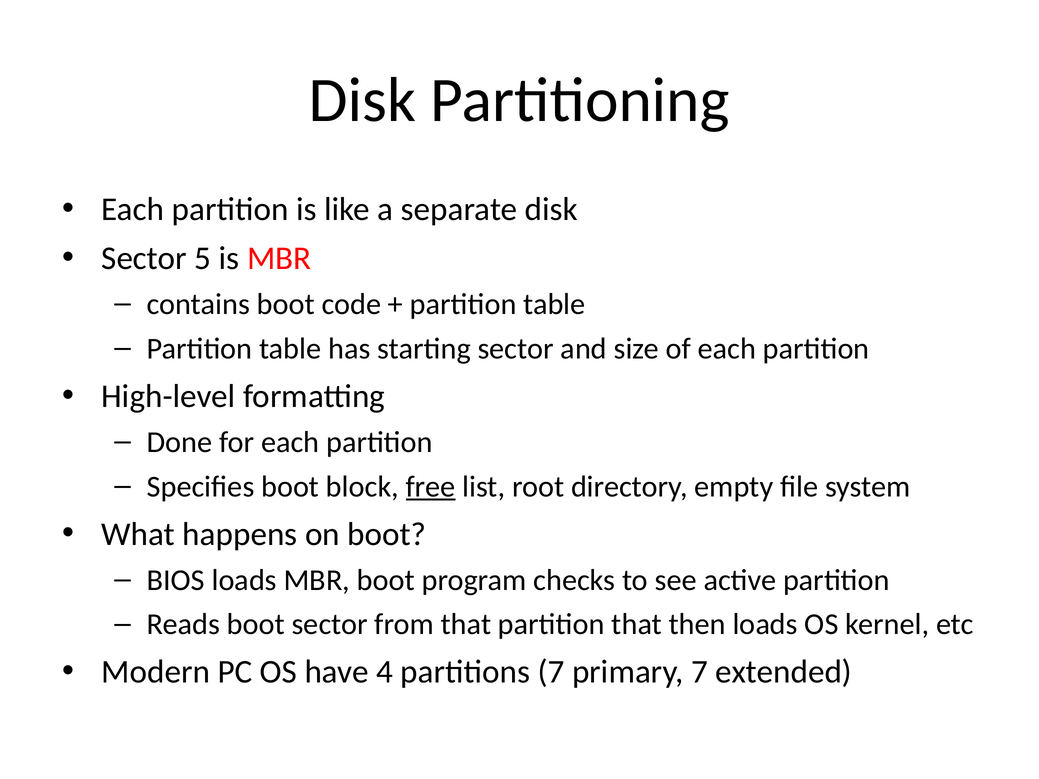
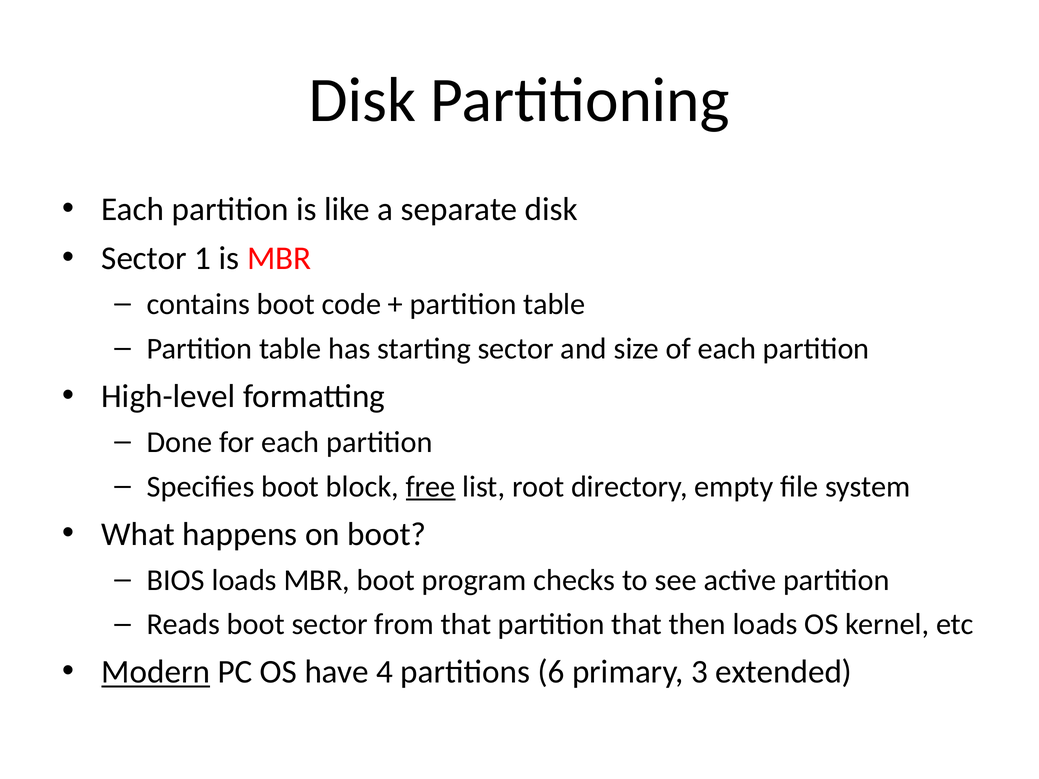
5: 5 -> 1 (203, 258)
Modern underline: none -> present (156, 672)
partitions 7: 7 -> 6 (551, 672)
primary 7: 7 -> 3 (699, 672)
